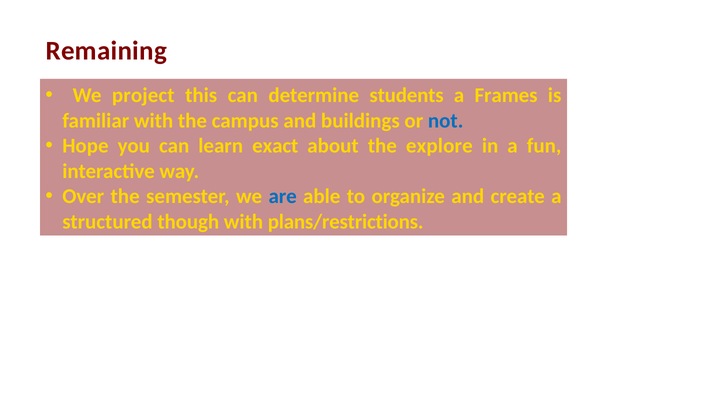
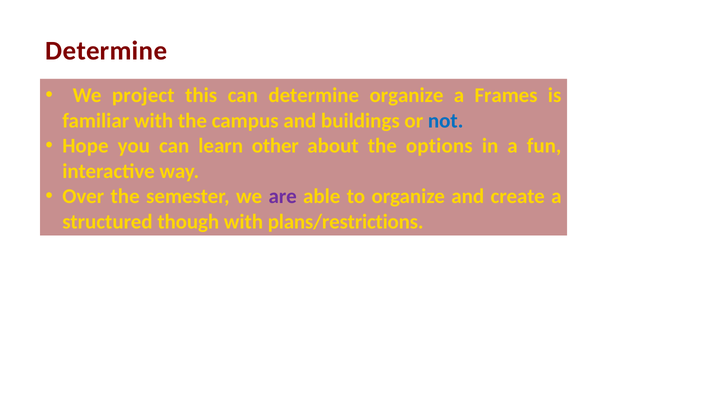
Remaining: Remaining -> Determine (106, 51)
determine students: students -> organize (406, 96)
exact: exact -> other (275, 146)
explore: explore -> options (439, 146)
are colour: blue -> purple (283, 196)
